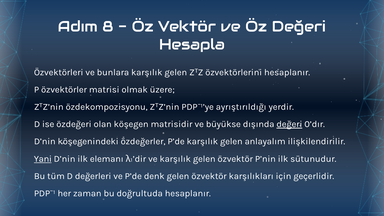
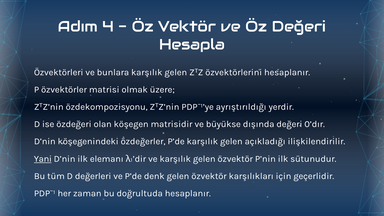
8: 8 -> 4 (108, 27)
değeri underline: present -> none (289, 124)
anlayalım: anlayalım -> açıkladığı (265, 142)
